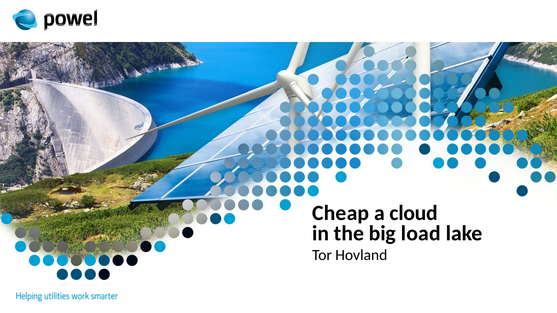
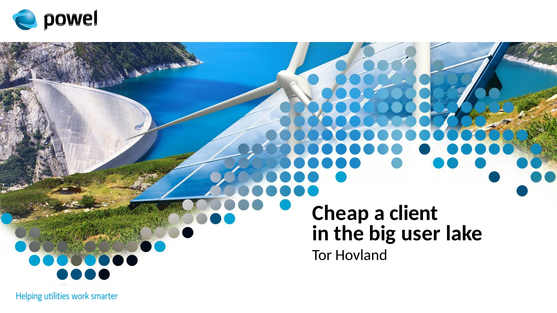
cloud: cloud -> client (414, 213)
load: load -> user (421, 234)
